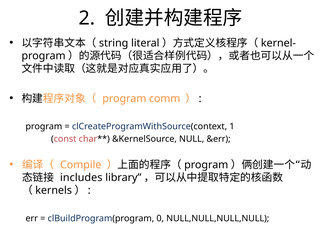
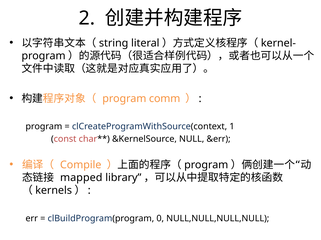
includes: includes -> mapped (81, 178)
